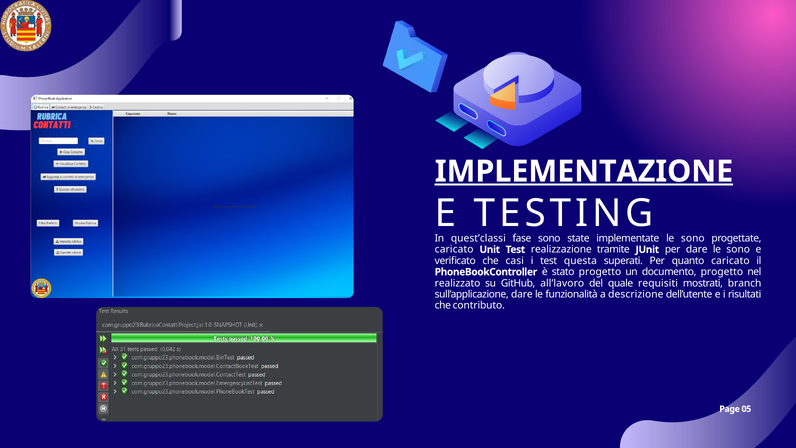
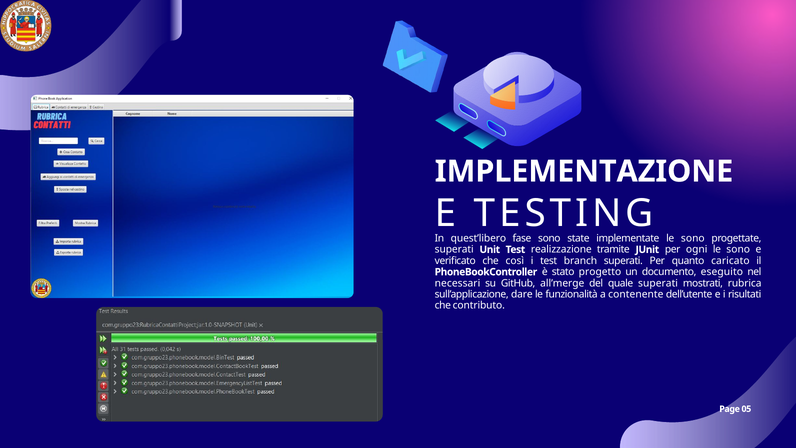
IMPLEMENTAZIONE underline: present -> none (584, 171)
quest’classi: quest’classi -> quest’libero (478, 238)
caricato: caricato -> superati (454, 249)
per dare: dare -> ogni (697, 249)
casi: casi -> così (515, 261)
questa: questa -> branch (581, 261)
documento progetto: progetto -> eseguito (722, 272)
realizzato: realizzato -> necessari (458, 283)
all’lavoro: all’lavoro -> all’merge (562, 283)
quale requisiti: requisiti -> superati (658, 283)
branch: branch -> rubrica (745, 283)
descrizione: descrizione -> contenente (636, 294)
